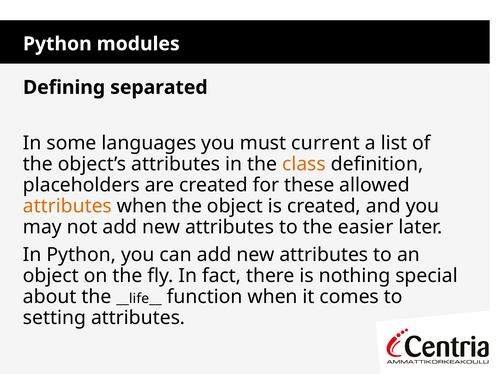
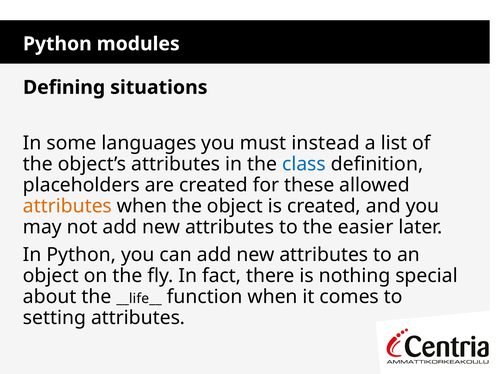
separated: separated -> situations (159, 88)
current: current -> instead (326, 143)
class colour: orange -> blue (304, 164)
